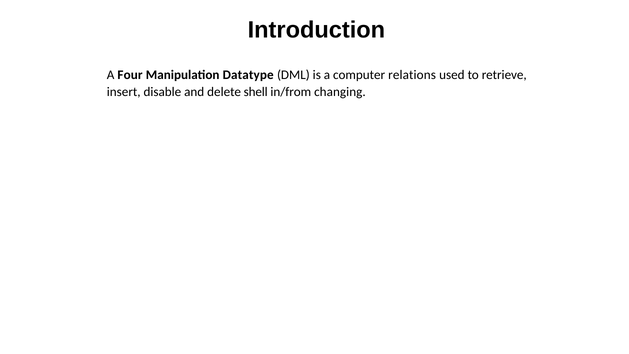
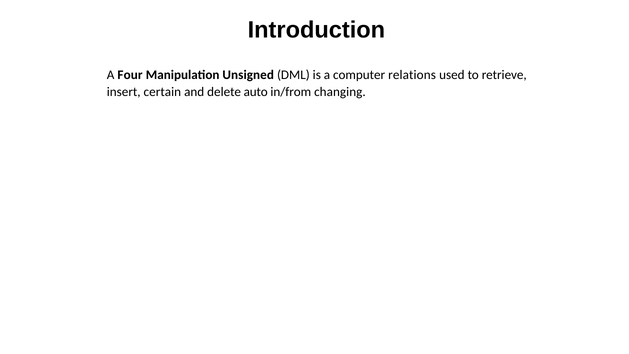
Datatype: Datatype -> Unsigned (248, 75)
disable: disable -> certain (162, 92)
shell: shell -> auto (256, 92)
